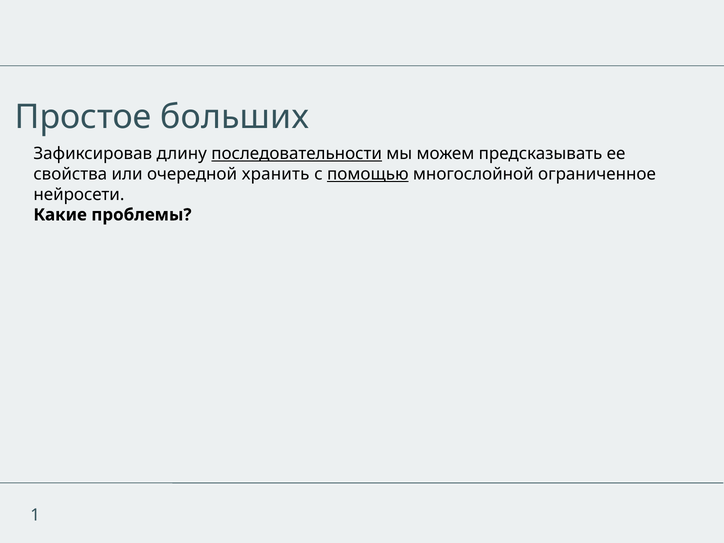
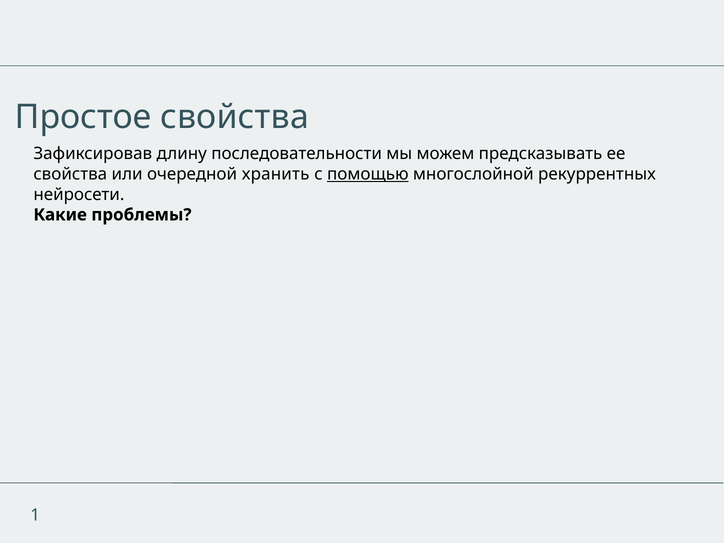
Простое больших: больших -> свойства (235, 117)
последовательности underline: present -> none (297, 154)
ограниченное: ограниченное -> рекуррентных (597, 174)
